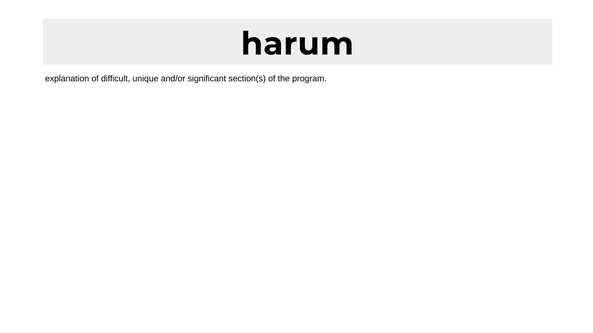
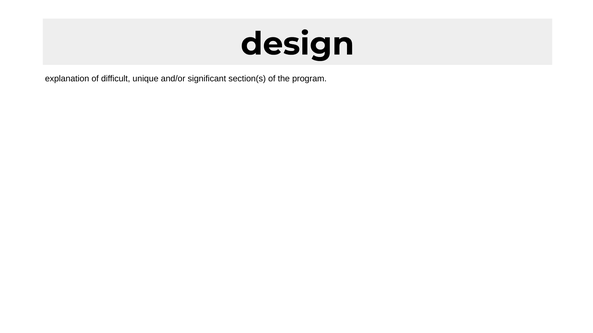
harum: harum -> design (297, 44)
